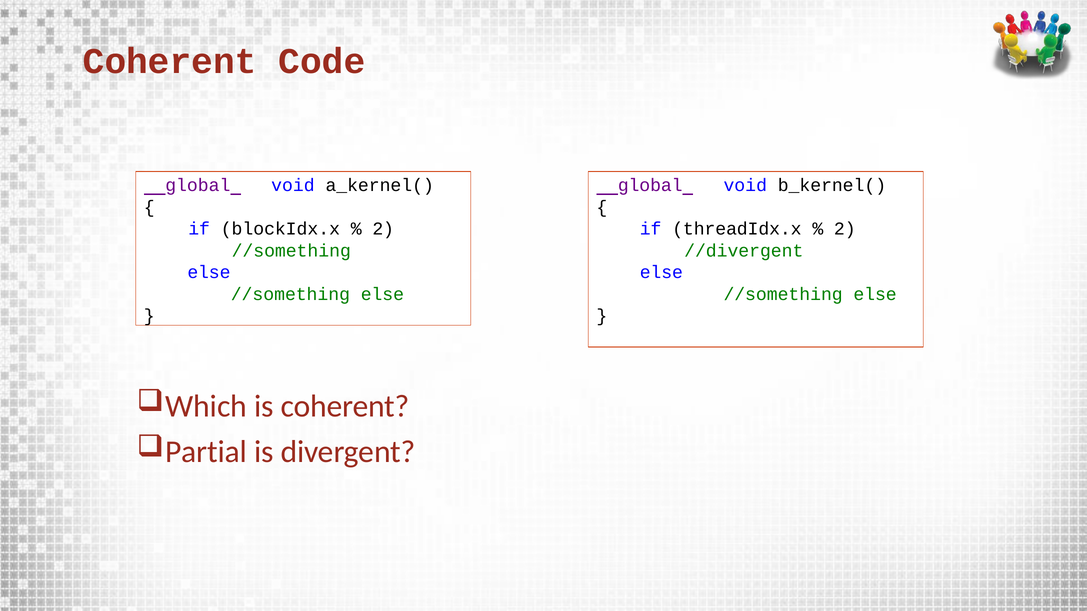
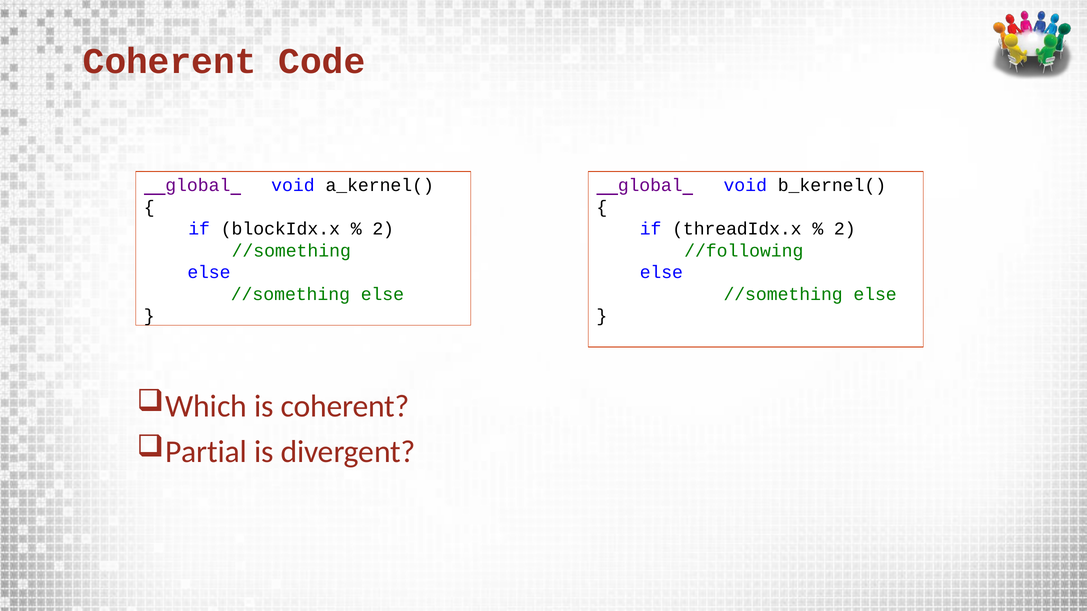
//divergent: //divergent -> //following (744, 251)
